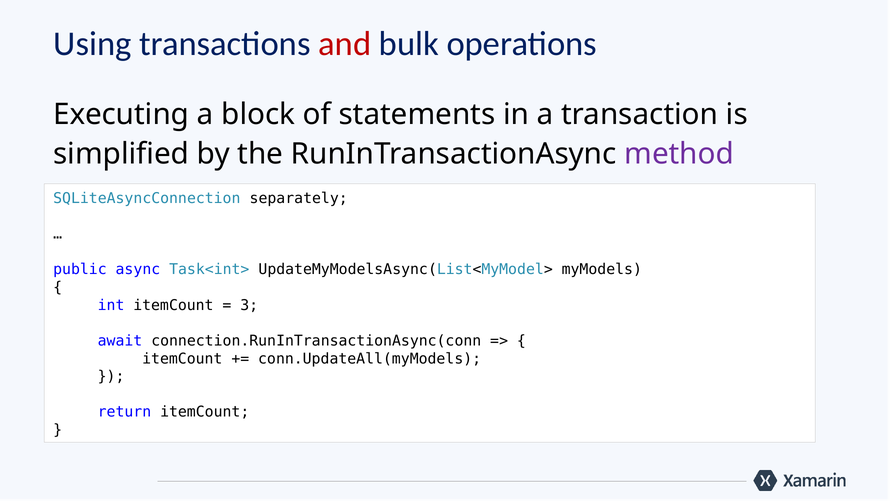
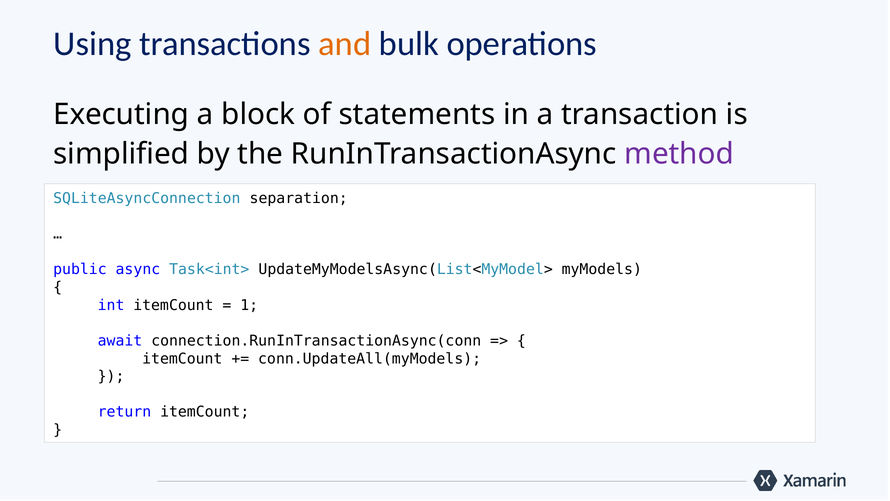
and colour: red -> orange (345, 44)
separately: separately -> separation (299, 198)
3: 3 -> 1 (249, 305)
